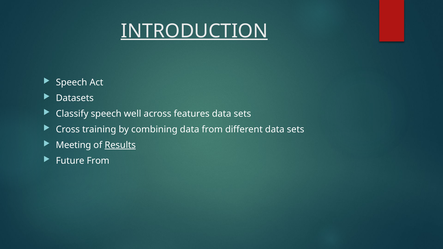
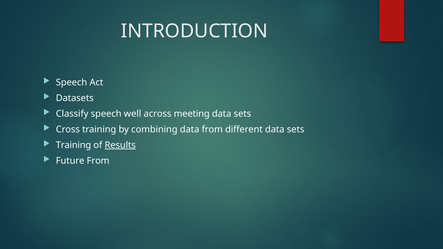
INTRODUCTION underline: present -> none (194, 31)
features: features -> meeting (192, 114)
Meeting: Meeting -> Training (73, 145)
